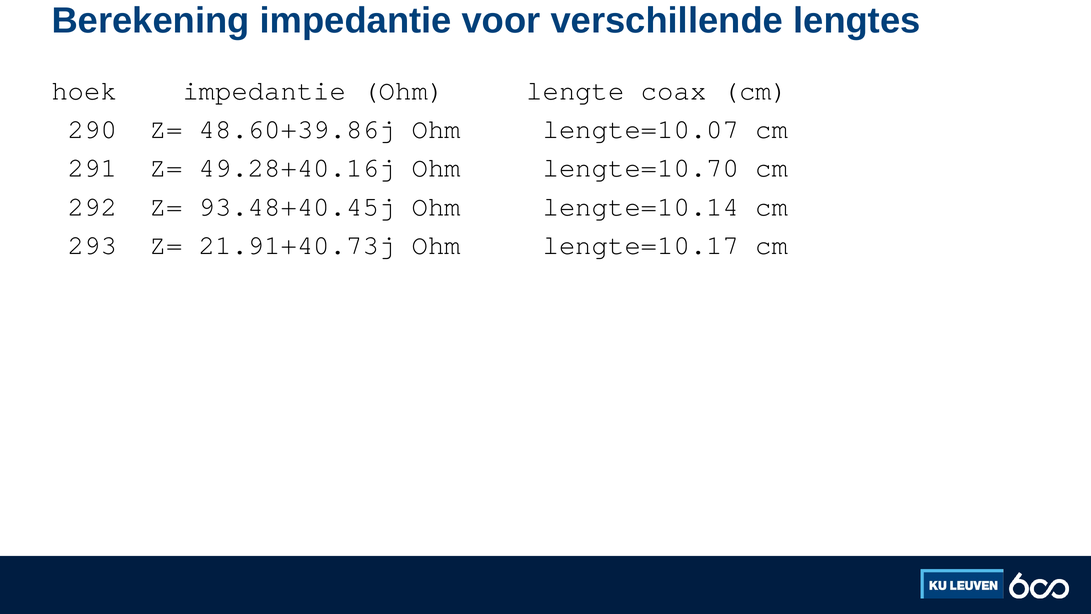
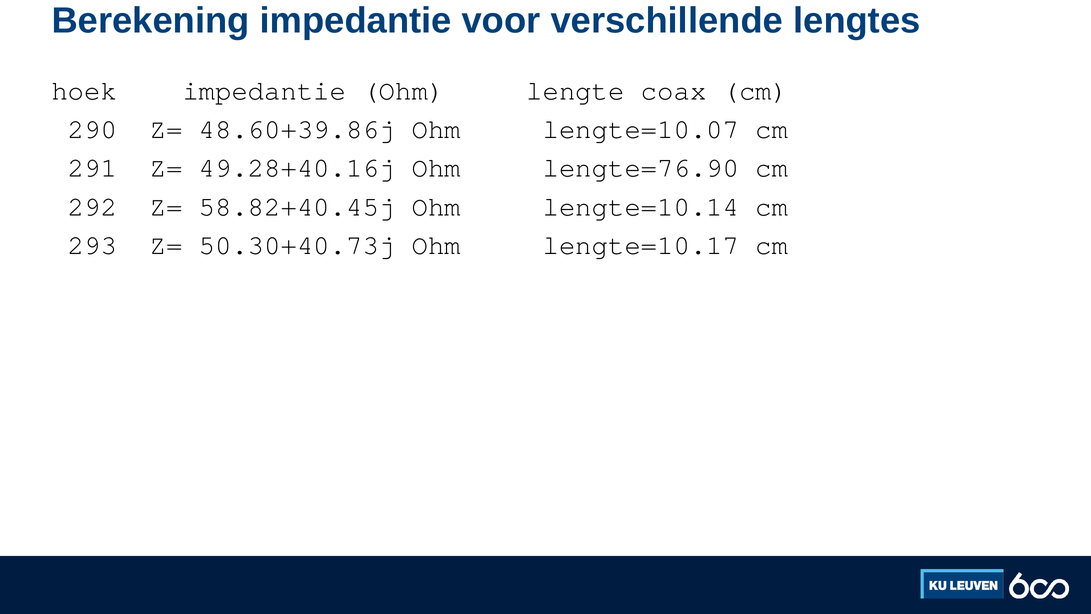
lengte=10.70: lengte=10.70 -> lengte=76.90 (641, 168)
93.48+40.45j: 93.48+40.45j -> 58.82+40.45j (297, 207)
21.91+40.73j: 21.91+40.73j -> 50.30+40.73j (297, 245)
